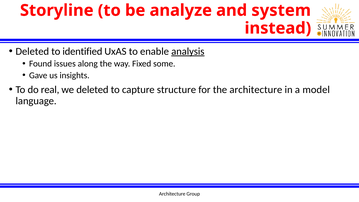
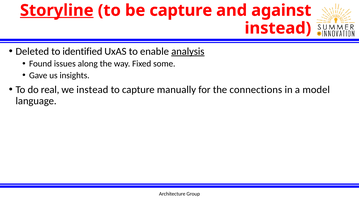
Storyline underline: none -> present (57, 10)
be analyze: analyze -> capture (181, 10)
system: system -> against (281, 10)
we deleted: deleted -> instead (92, 90)
structure: structure -> manually (176, 90)
the architecture: architecture -> connections (256, 90)
